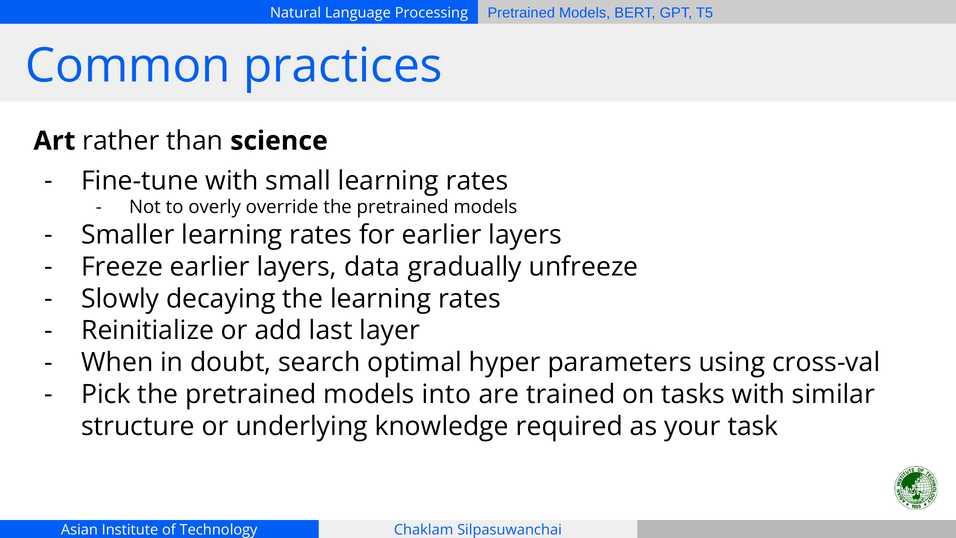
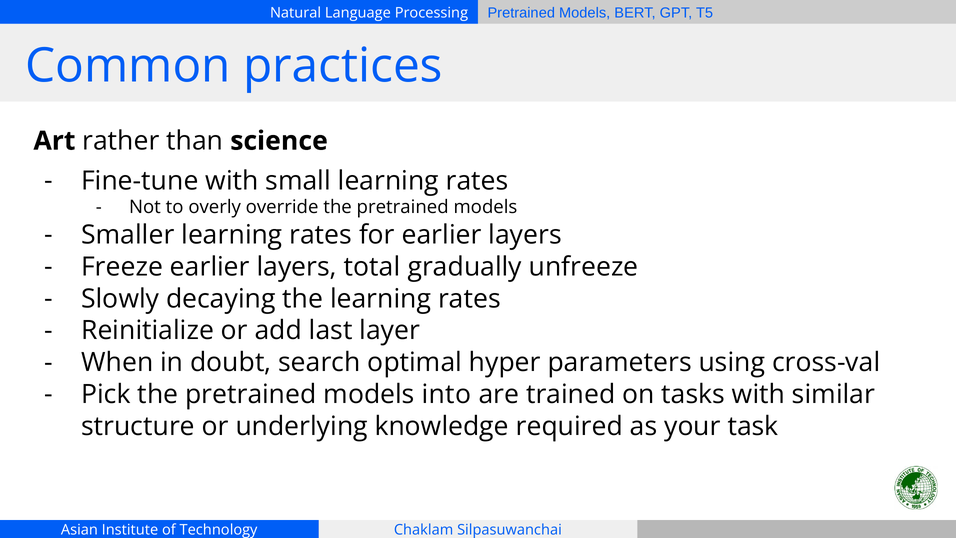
data: data -> total (372, 267)
